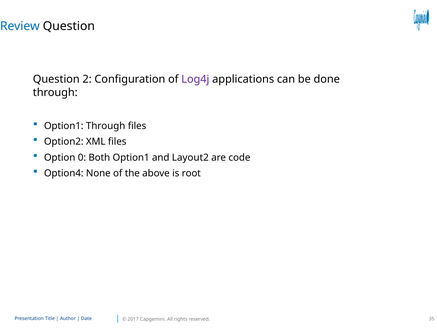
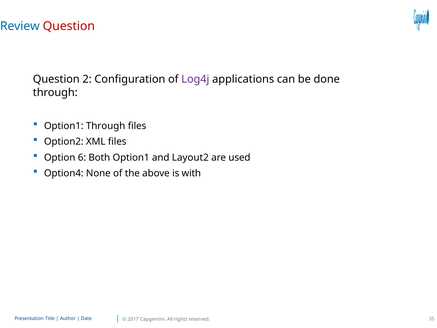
Question colour: black -> red (69, 26)
0: 0 -> 6 (82, 157)
code: code -> used (239, 157)
root: root -> with (191, 173)
